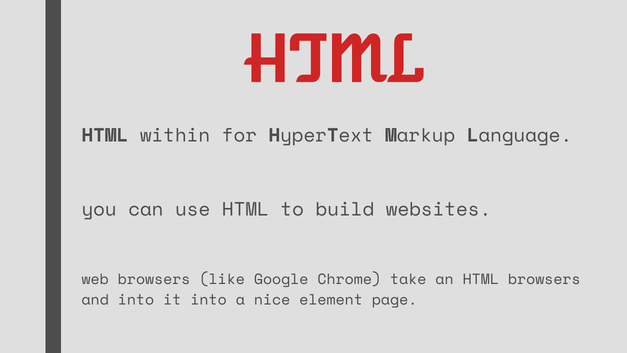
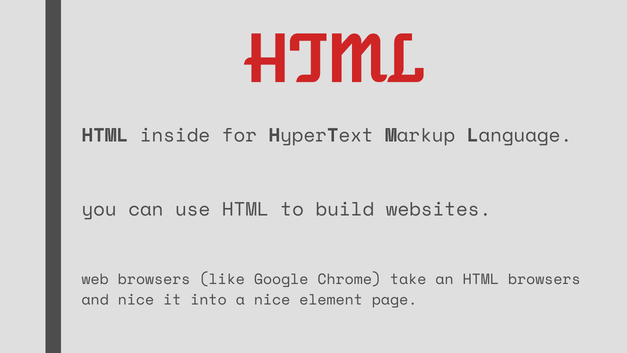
within: within -> inside (175, 135)
and into: into -> nice (136, 299)
